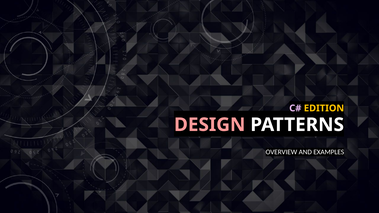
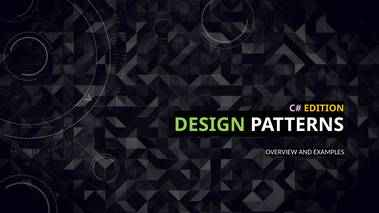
DESIGN colour: pink -> light green (210, 125)
